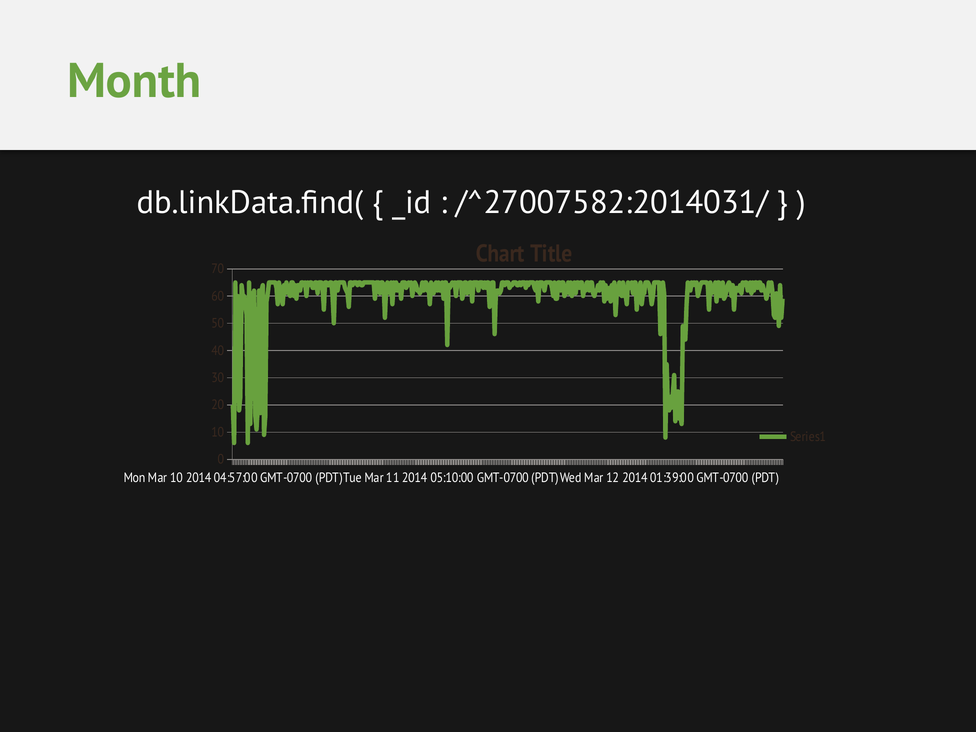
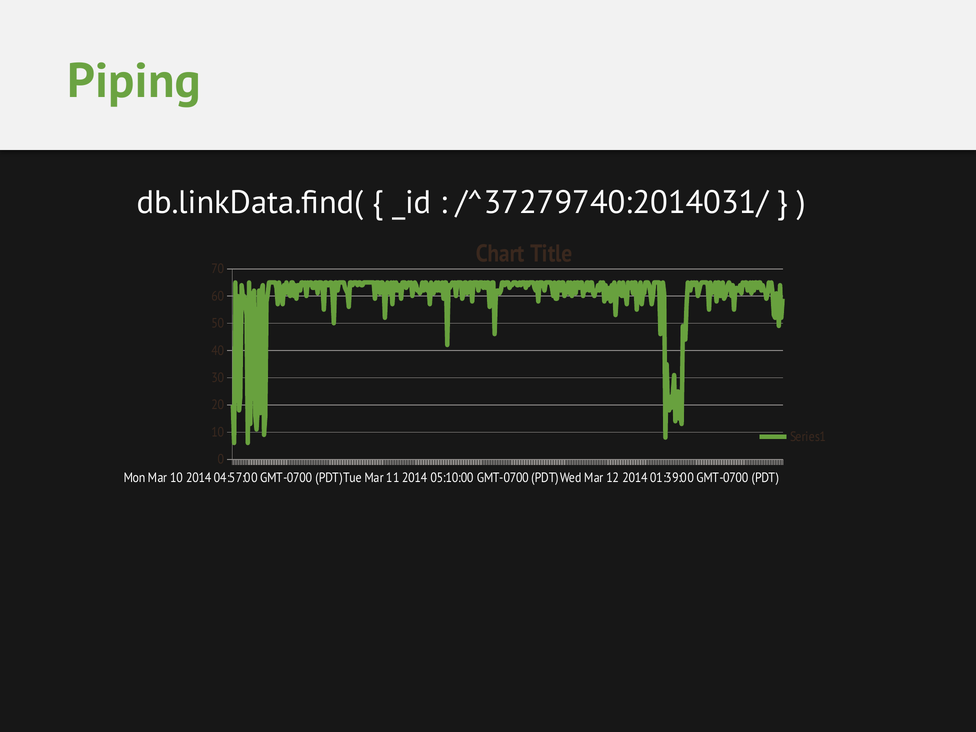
Month: Month -> Piping (134, 81)
/^27007582:2014031/: /^27007582:2014031/ -> /^37279740:2014031/ (612, 203)
